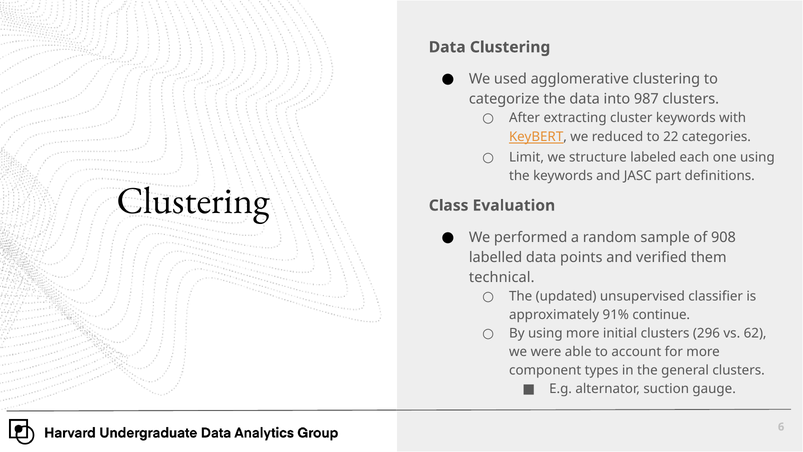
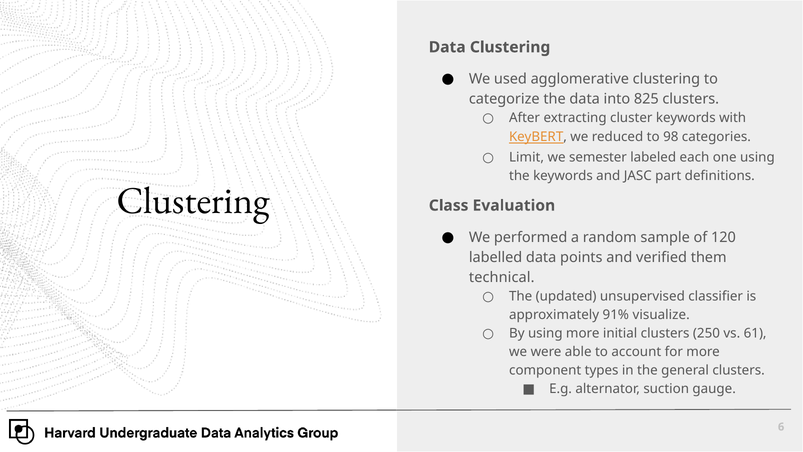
987: 987 -> 825 (646, 99)
22: 22 -> 98 (671, 137)
structure: structure -> semester (598, 157)
908: 908 -> 120 (724, 237)
continue: continue -> visualize (661, 315)
296: 296 -> 250 (706, 333)
62: 62 -> 61 (755, 333)
